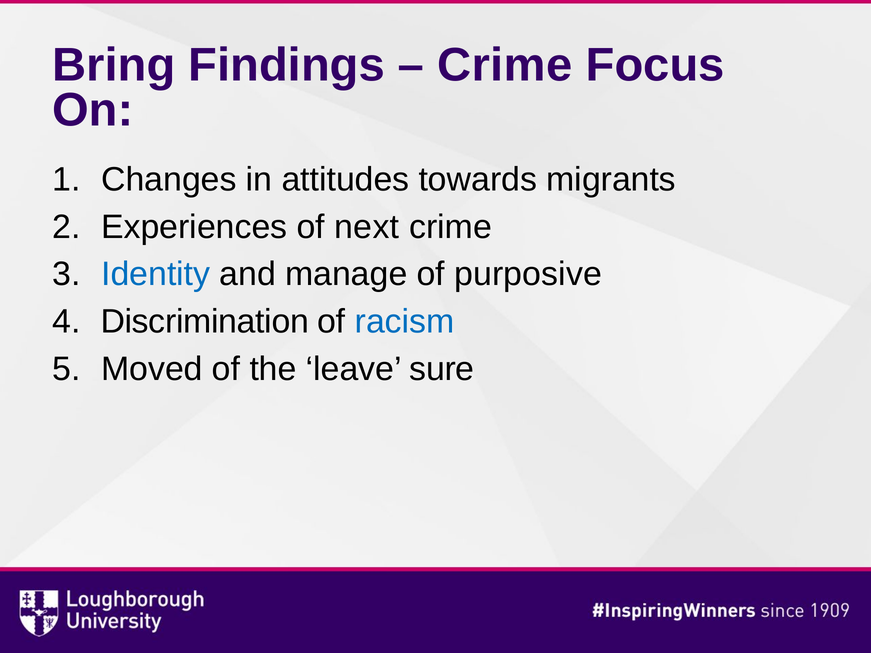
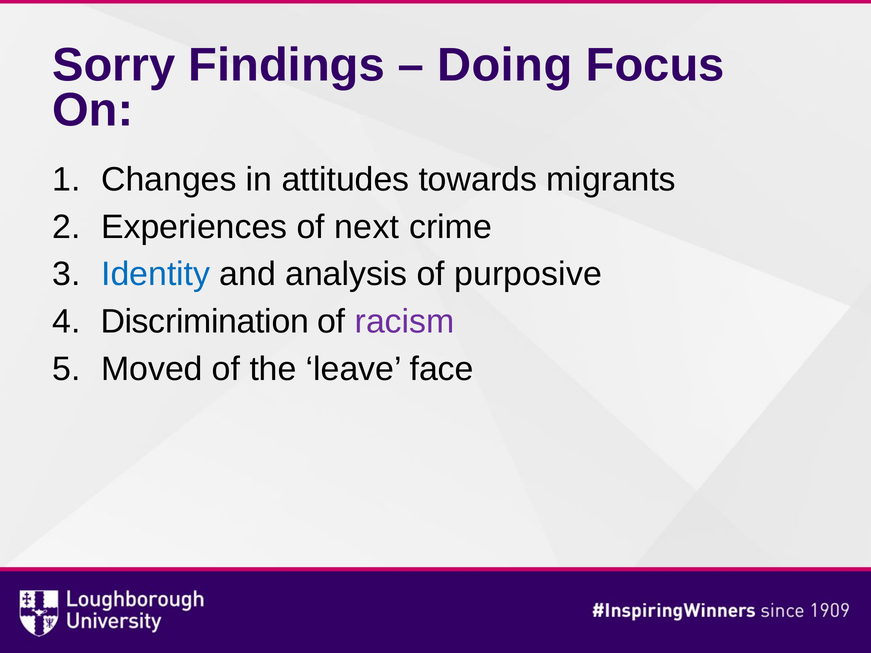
Bring: Bring -> Sorry (114, 65)
Crime: Crime -> Doing (505, 65)
manage: manage -> analysis (346, 274)
racism colour: blue -> purple (405, 322)
sure: sure -> face (442, 369)
